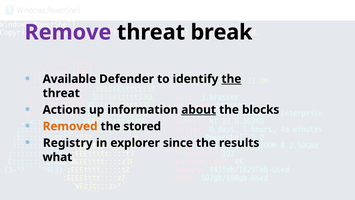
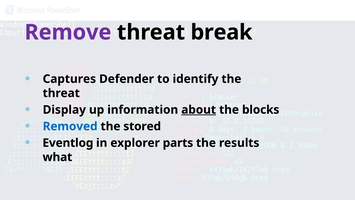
Available: Available -> Captures (69, 79)
the underline: present -> none (231, 79)
Actions: Actions -> Display (64, 110)
Removed colour: orange -> blue (70, 126)
Registry: Registry -> Eventlog (68, 143)
since: since -> parts (178, 143)
